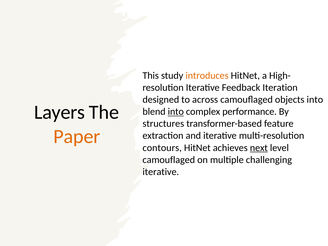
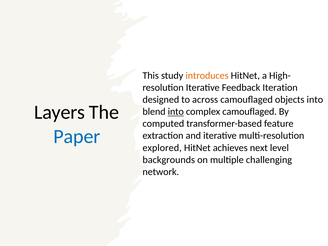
complex performance: performance -> camouflaged (250, 112)
structures: structures -> computed (163, 124)
Paper colour: orange -> blue (77, 136)
contours: contours -> explored (162, 148)
next underline: present -> none (259, 148)
camouflaged: camouflaged -> backgrounds (169, 160)
iterative: iterative -> network (161, 172)
